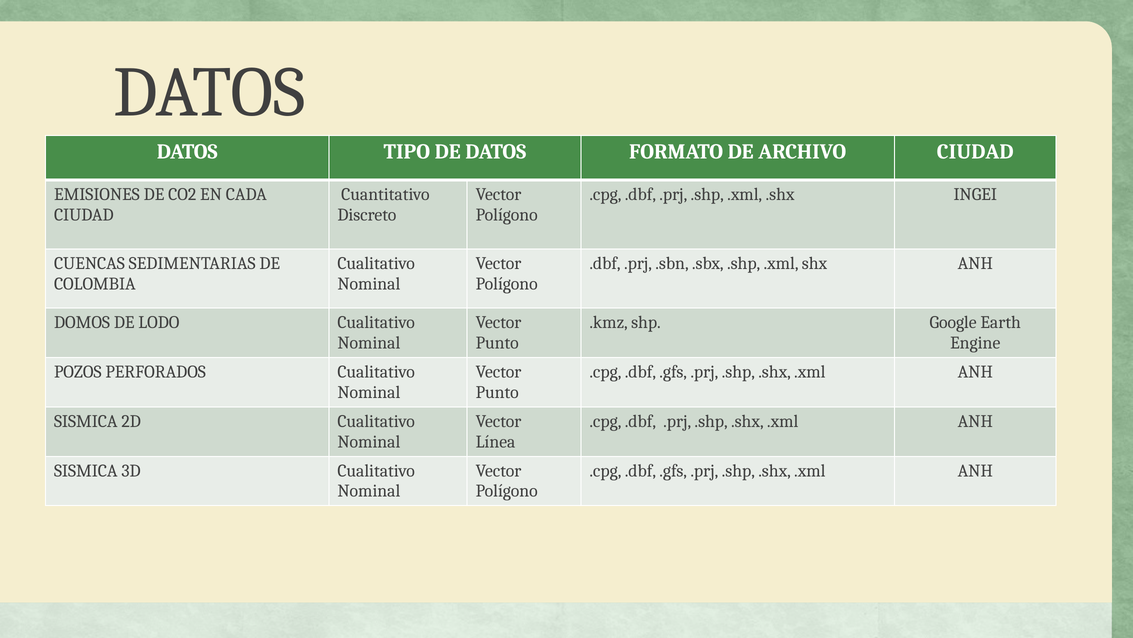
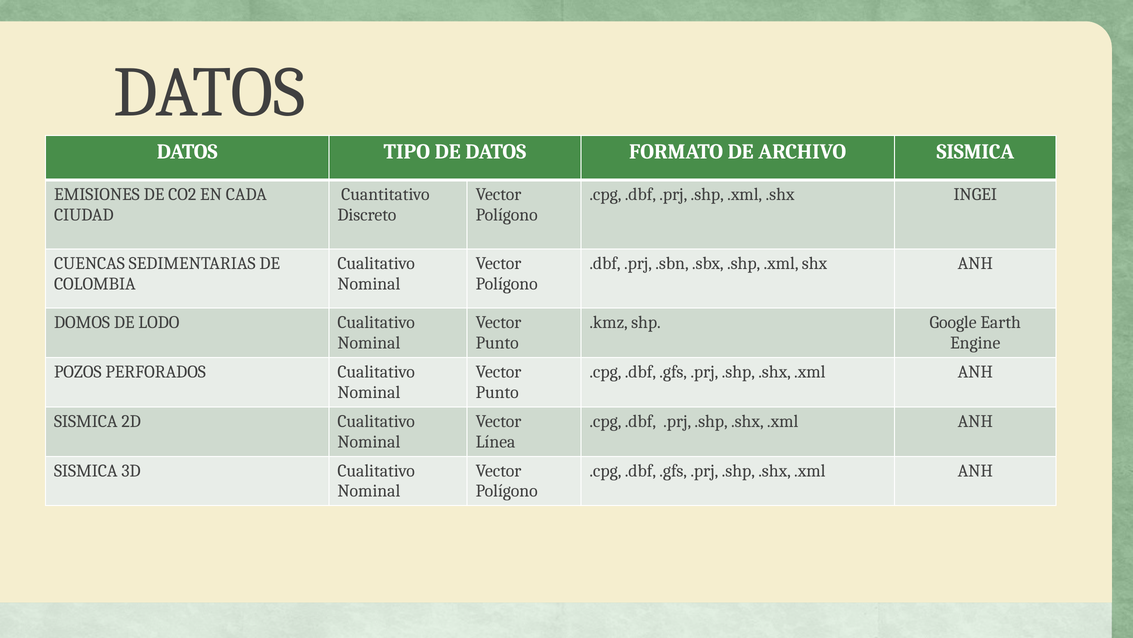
ARCHIVO CIUDAD: CIUDAD -> SISMICA (975, 152)
